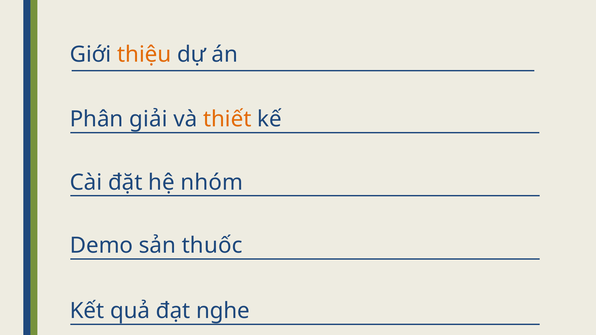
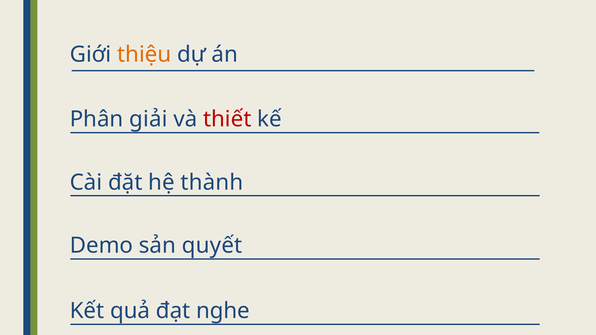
thiết colour: orange -> red (227, 119)
nhóm: nhóm -> thành (212, 182)
thuốc: thuốc -> quyết (212, 246)
